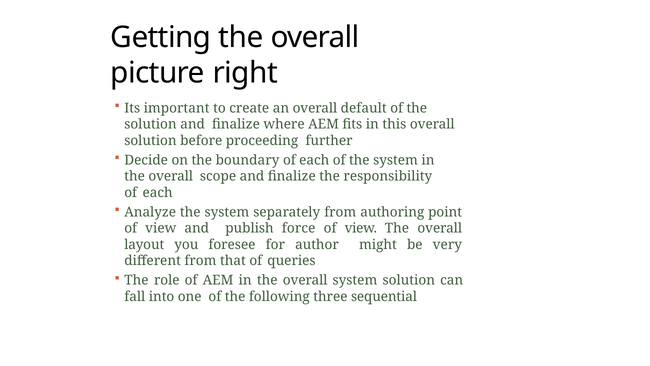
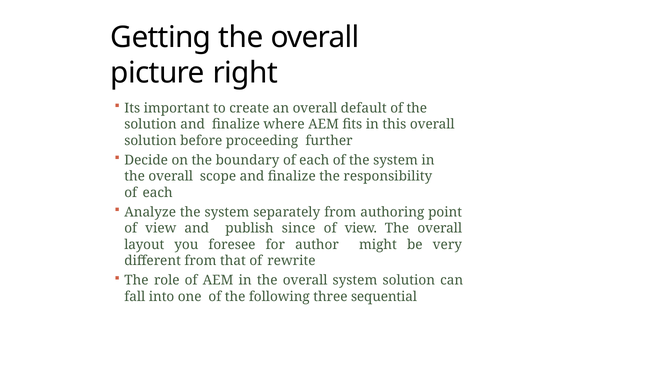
force: force -> since (299, 228)
queries: queries -> rewrite (291, 261)
